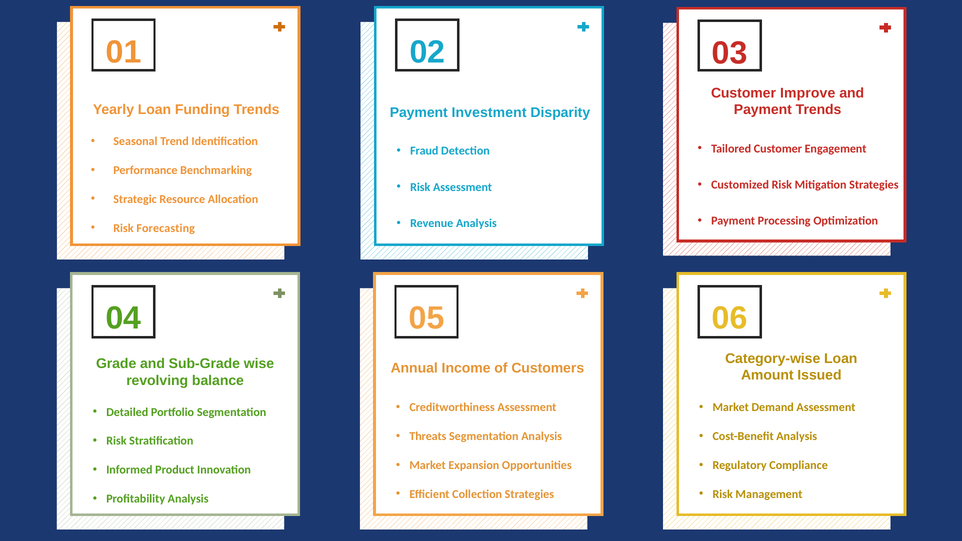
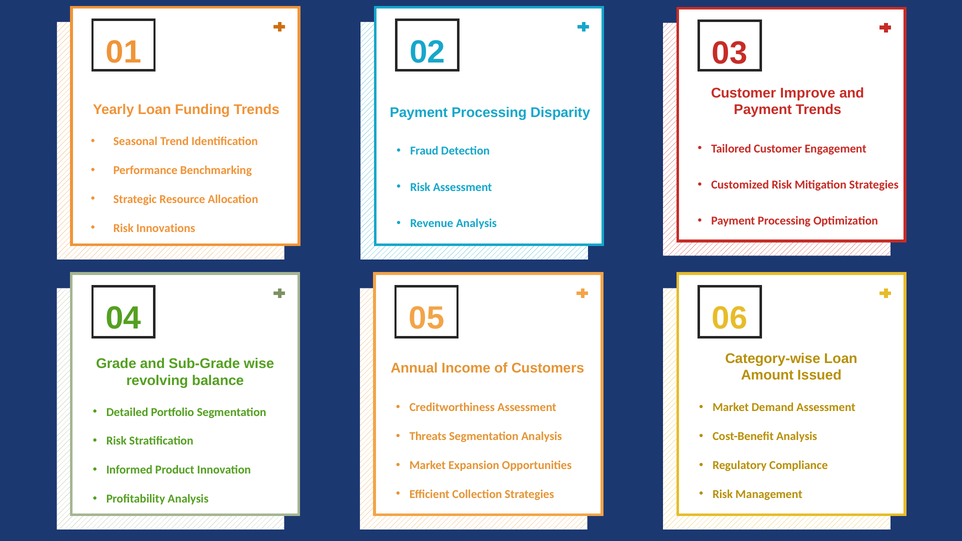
Investment: Investment -> Processing (489, 113)
Forecasting: Forecasting -> Innovations (166, 228)
